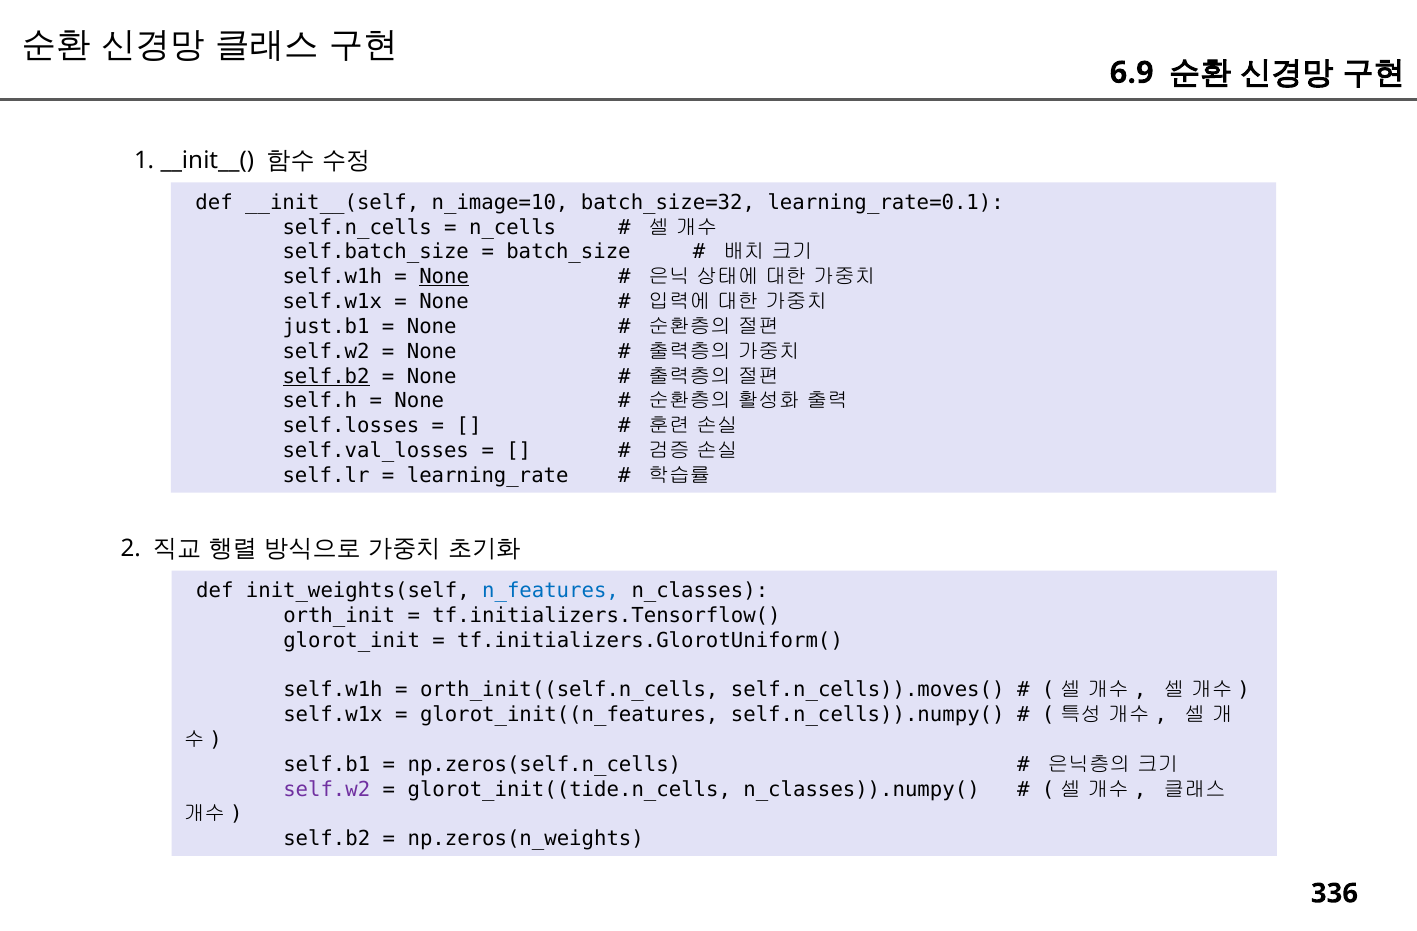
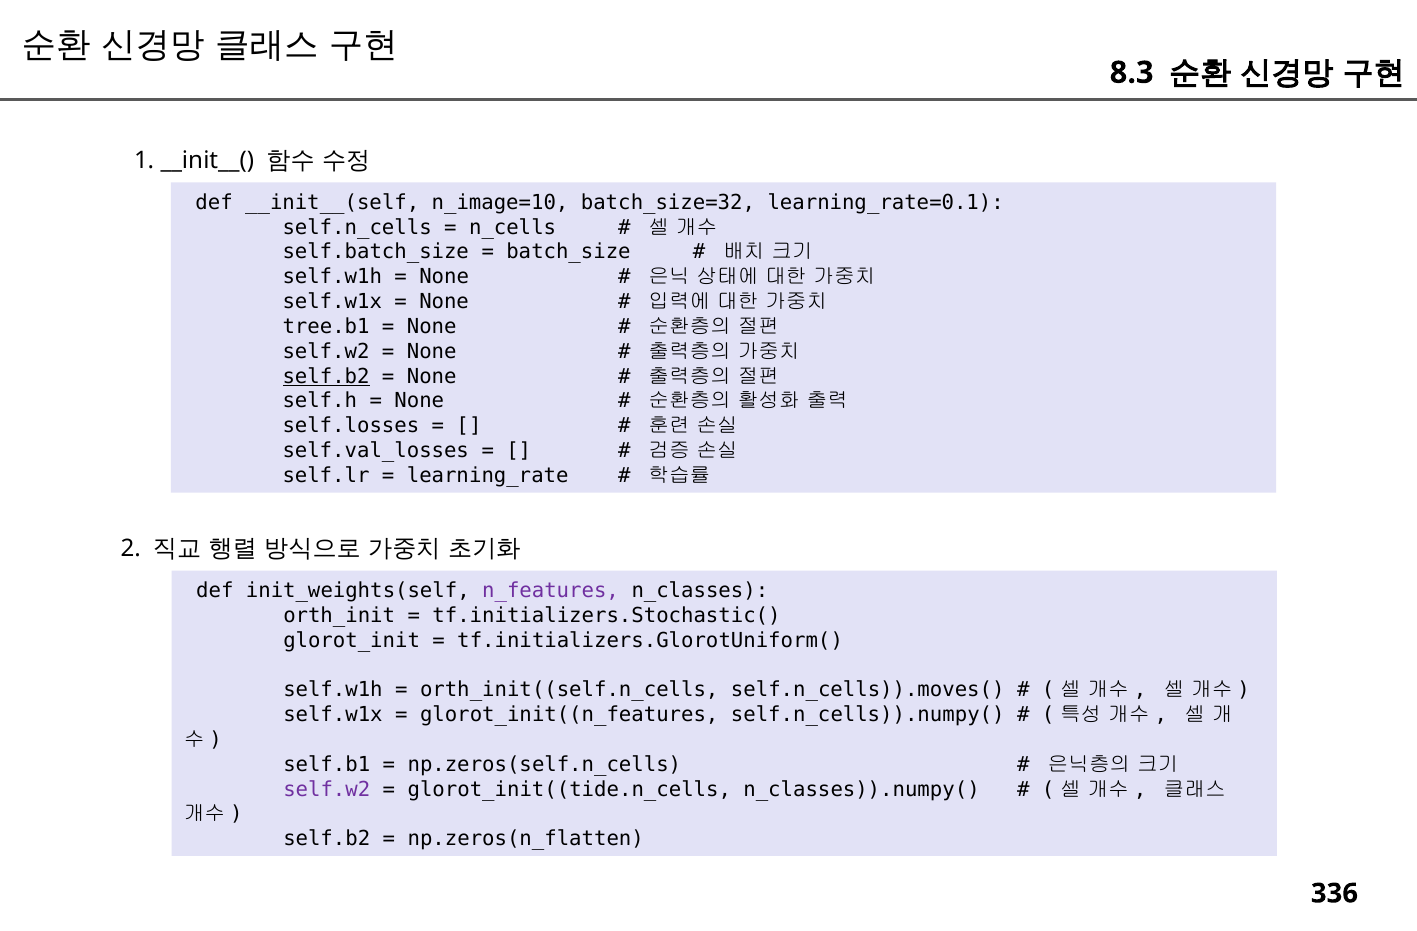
6.9: 6.9 -> 8.3 (1132, 73)
None underline: present -> none (444, 277)
just.b1: just.b1 -> tree.b1 (326, 326)
n_features colour: blue -> purple (551, 590)
tf.initializers.Tensorflow(: tf.initializers.Tensorflow( -> tf.initializers.Stochastic( (607, 615)
np.zeros(n_weights: np.zeros(n_weights -> np.zeros(n_flatten (526, 839)
